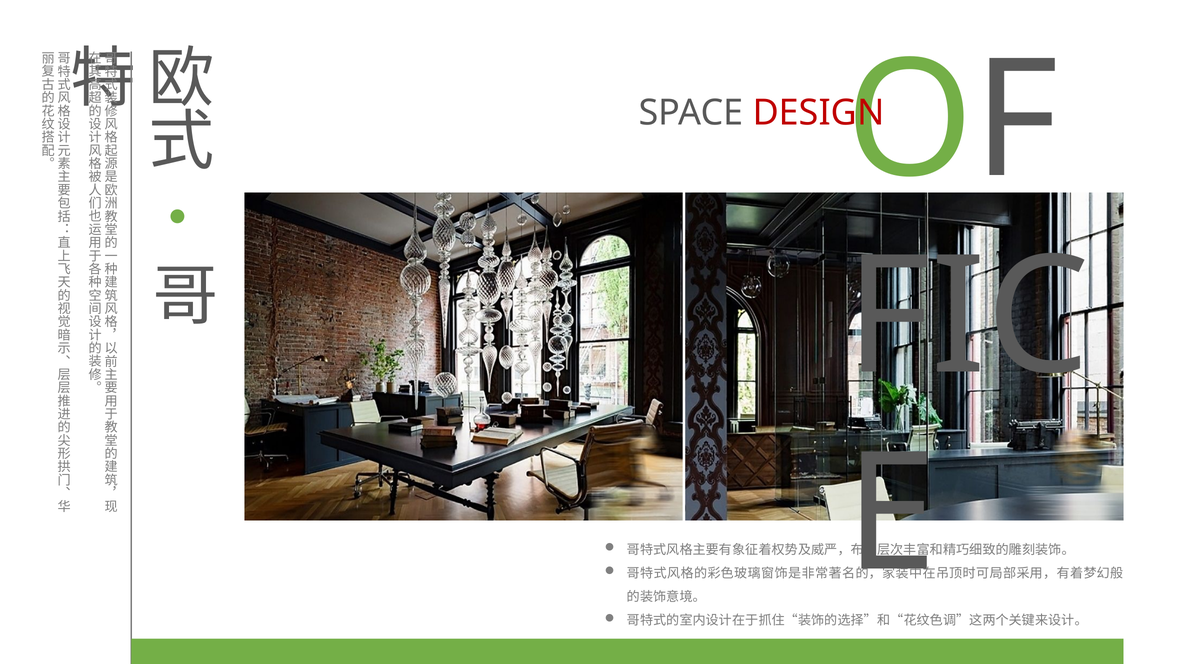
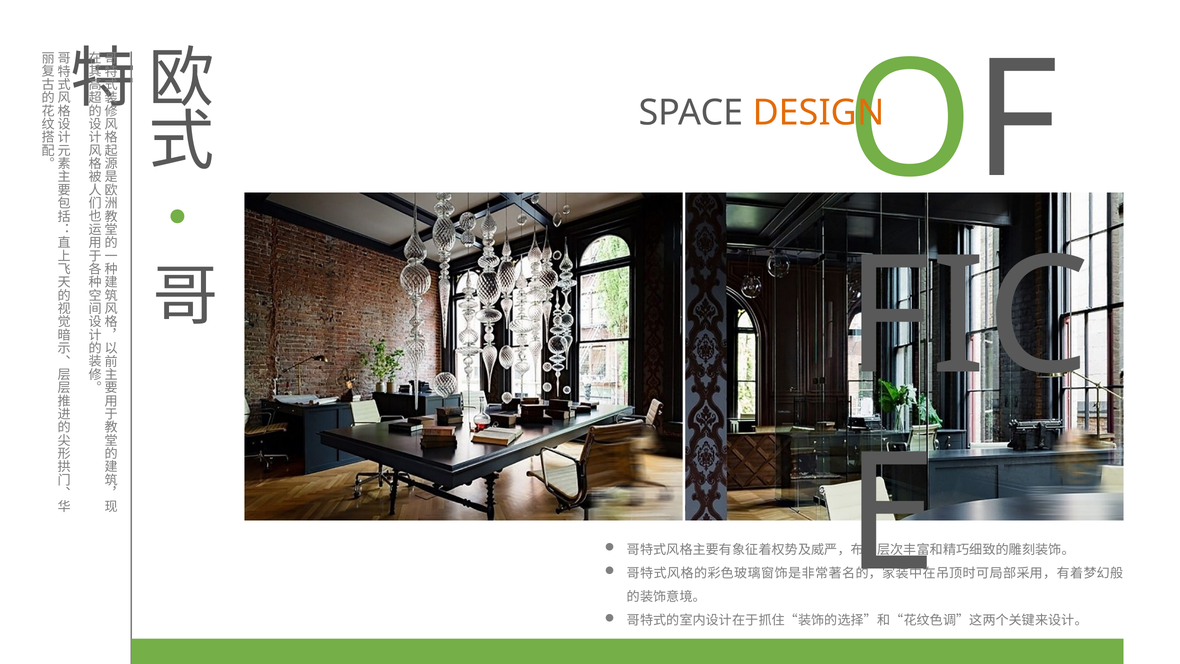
DESIGN colour: red -> orange (819, 113)
